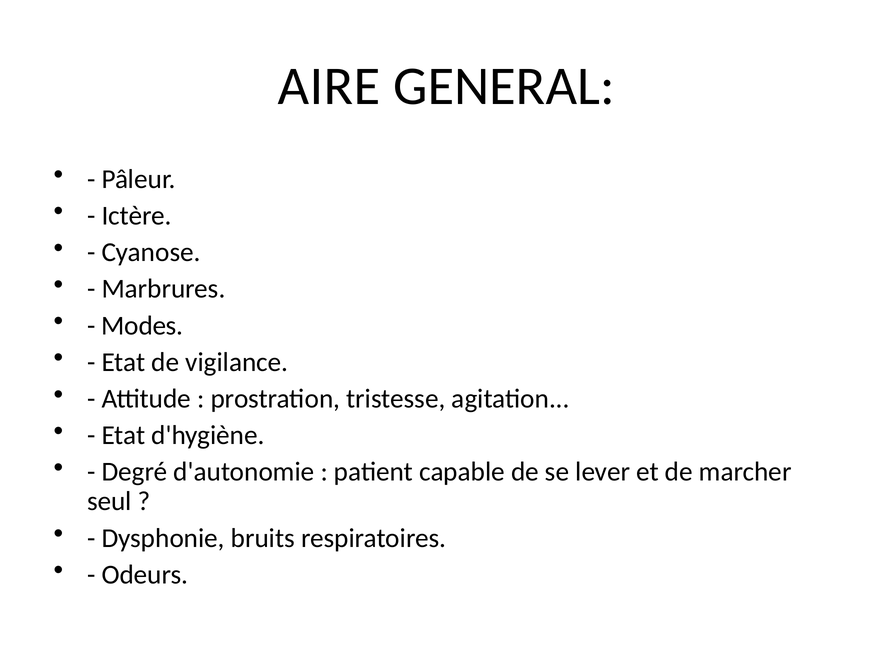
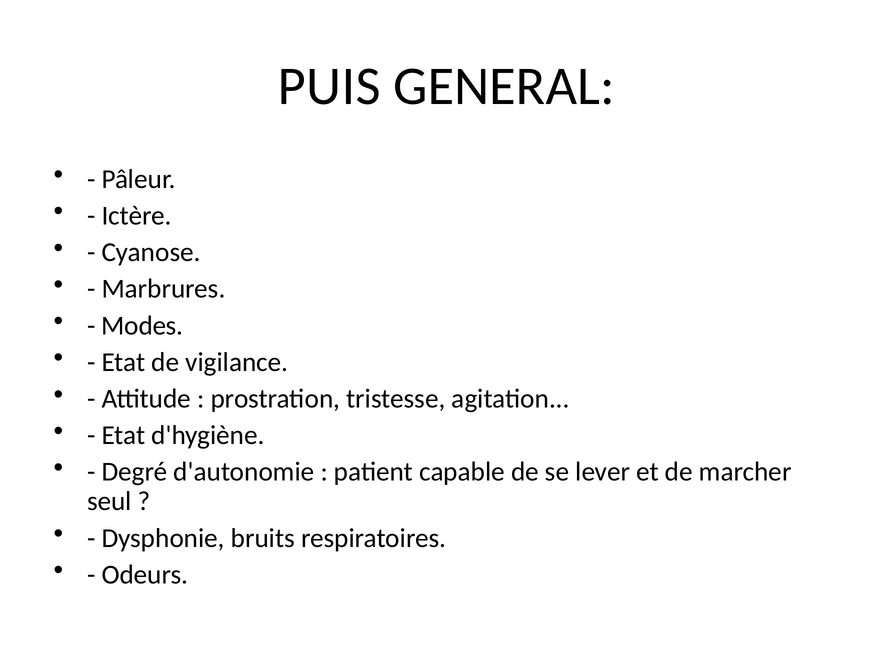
AIRE: AIRE -> PUIS (329, 86)
